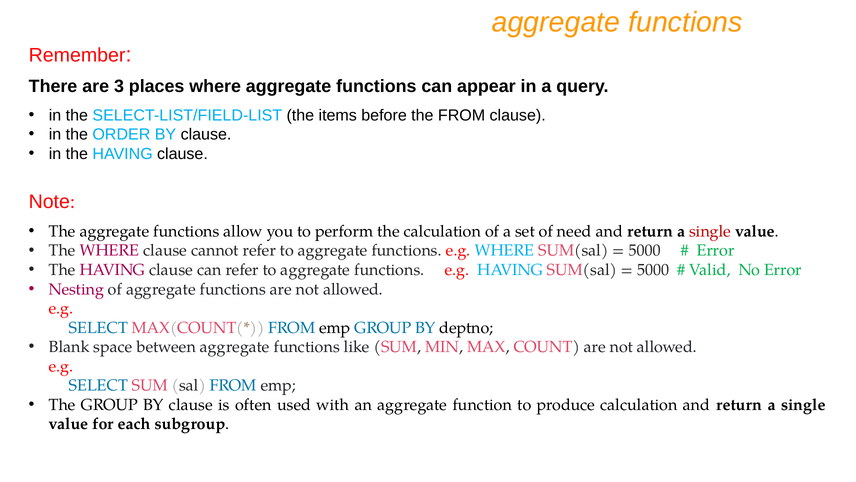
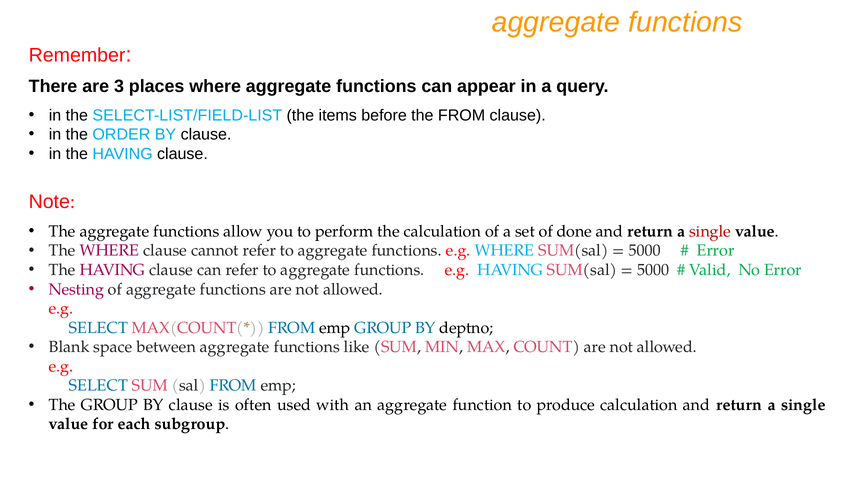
need: need -> done (574, 231)
